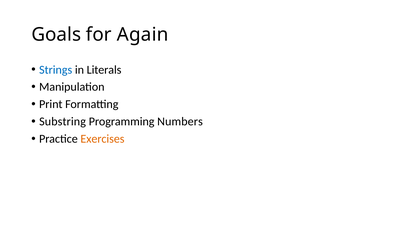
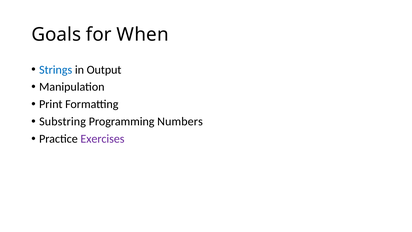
Again: Again -> When (143, 35)
Literals: Literals -> Output (104, 70)
Exercises colour: orange -> purple (102, 139)
